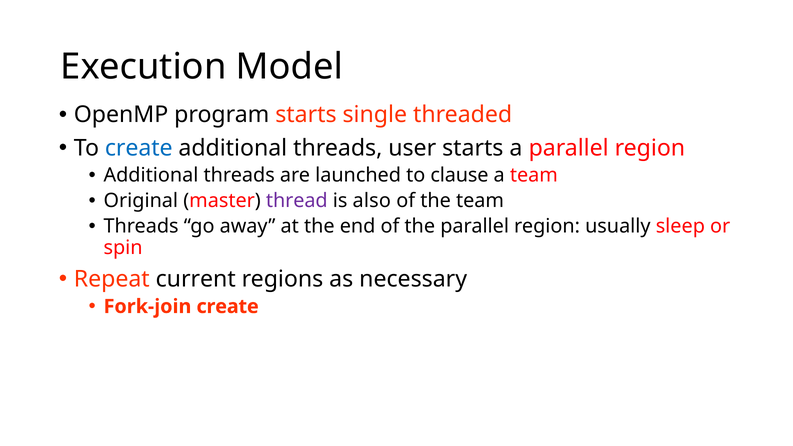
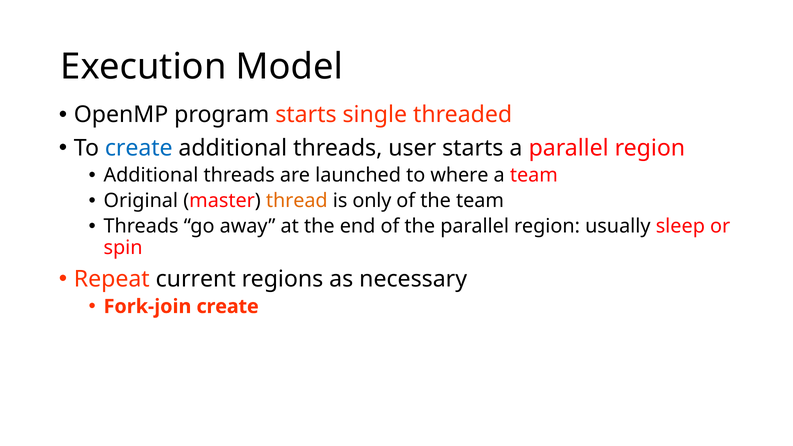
clause: clause -> where (459, 175)
thread colour: purple -> orange (297, 201)
also: also -> only (372, 201)
